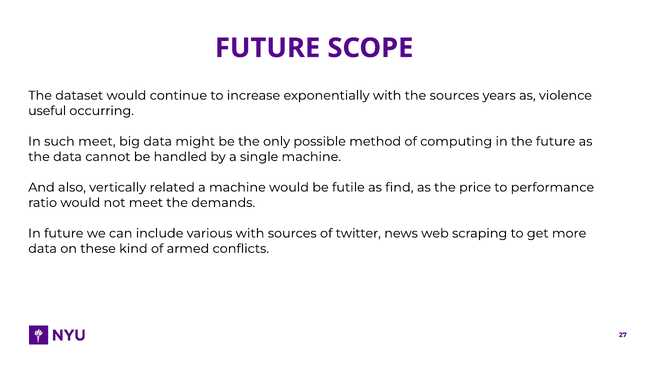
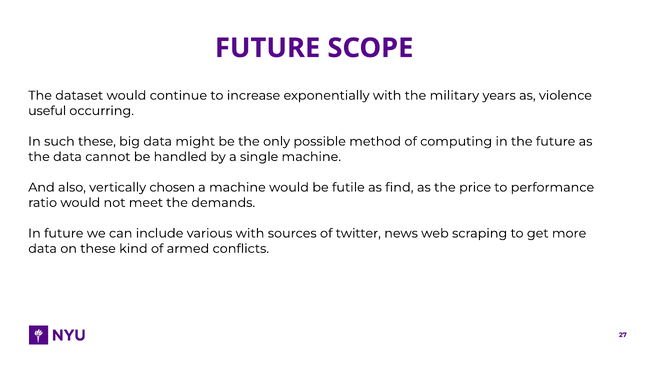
the sources: sources -> military (454, 96)
such meet: meet -> these (97, 142)
related: related -> chosen (172, 188)
